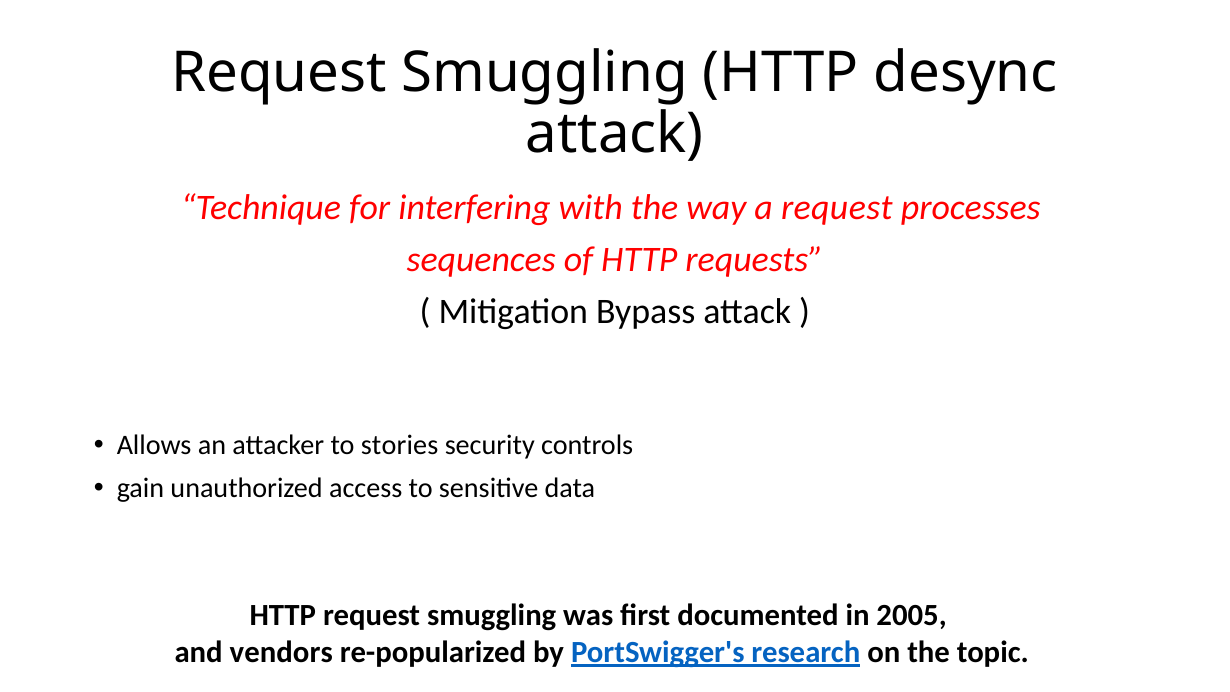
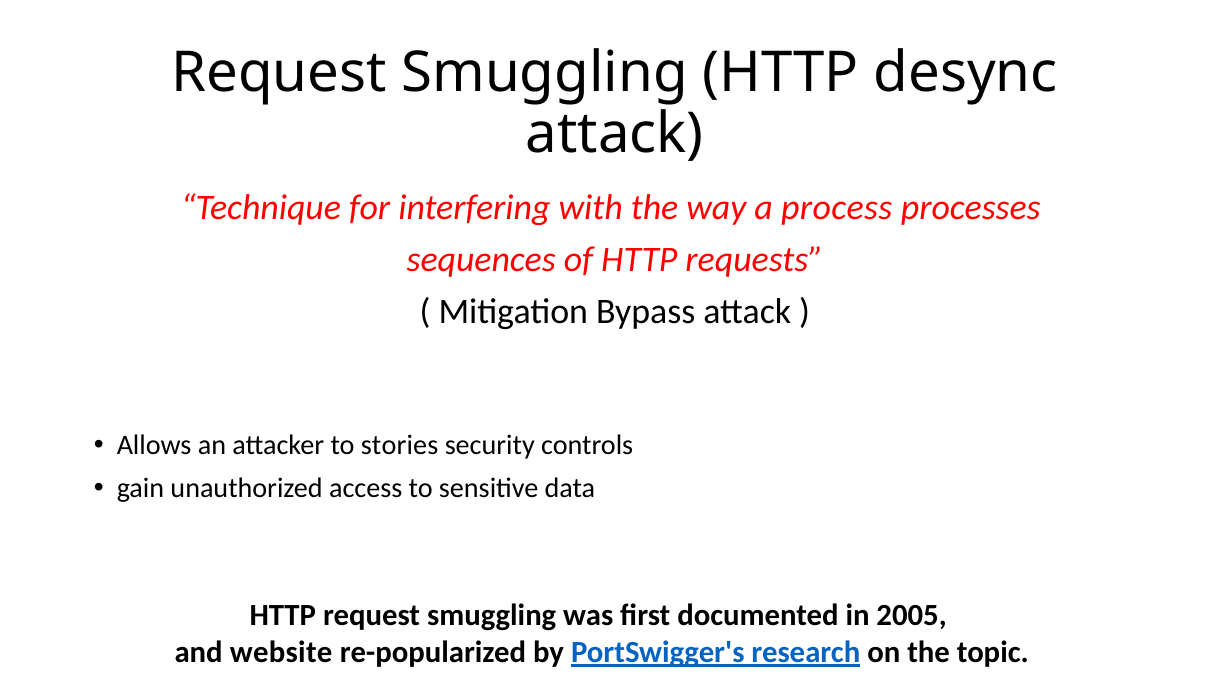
a request: request -> process (837, 208)
vendors: vendors -> website (281, 652)
